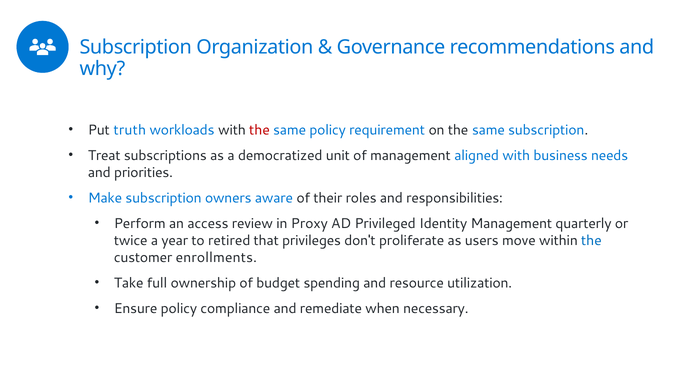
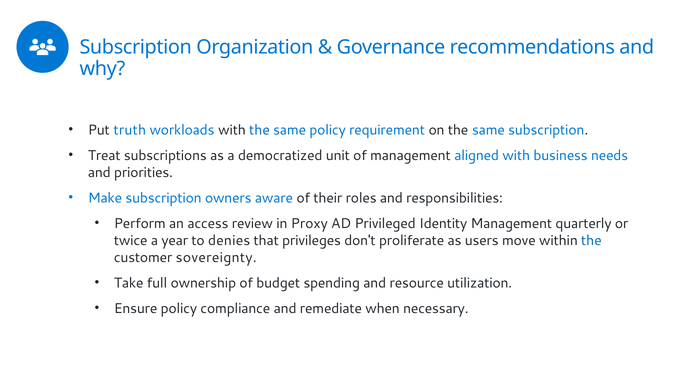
the colour: red -> blue (259, 130)
retired: retired -> denies (229, 241)
enrollments: enrollments -> sovereignty (216, 258)
